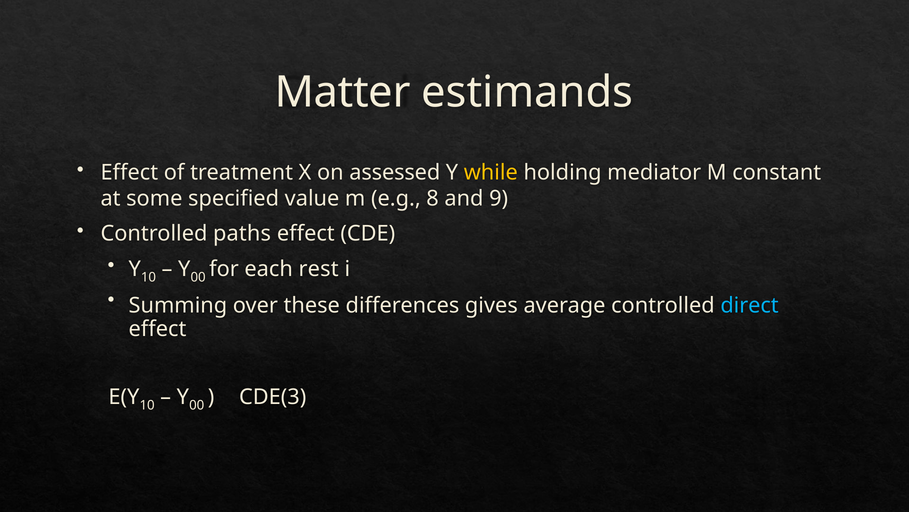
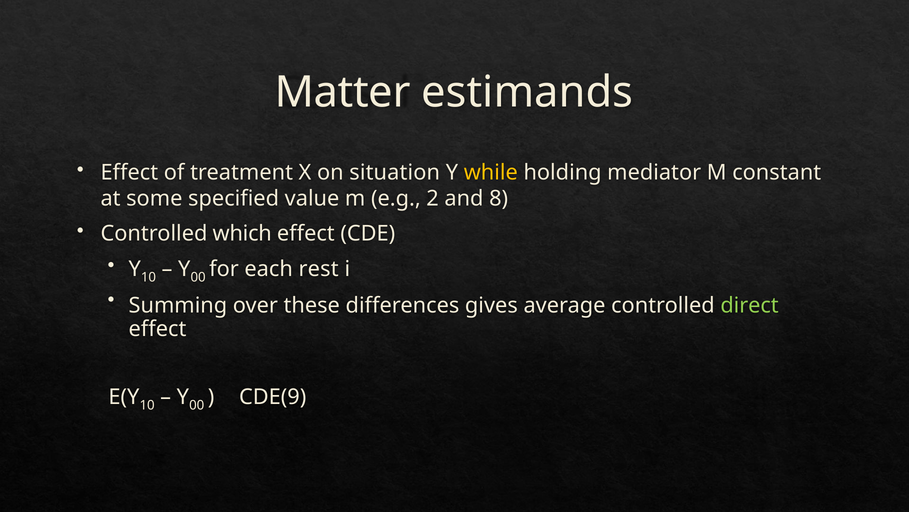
assessed: assessed -> situation (395, 173)
8: 8 -> 2 (433, 198)
9: 9 -> 8 (499, 198)
paths: paths -> which (242, 233)
direct colour: light blue -> light green (750, 305)
CDE(3: CDE(3 -> CDE(9 (273, 396)
